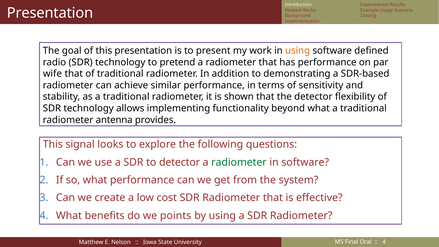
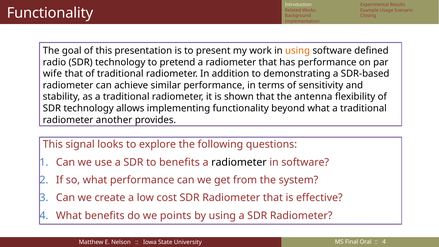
Presentation: Presentation -> Functionality (50, 13)
the detector: detector -> antenna (313, 97)
antenna: antenna -> another (114, 120)
to detector: detector -> benefits (179, 162)
radiometer colour: green -> black (239, 162)
